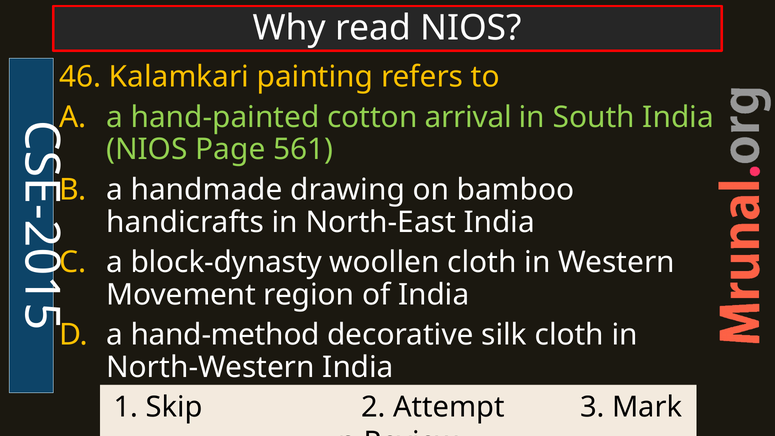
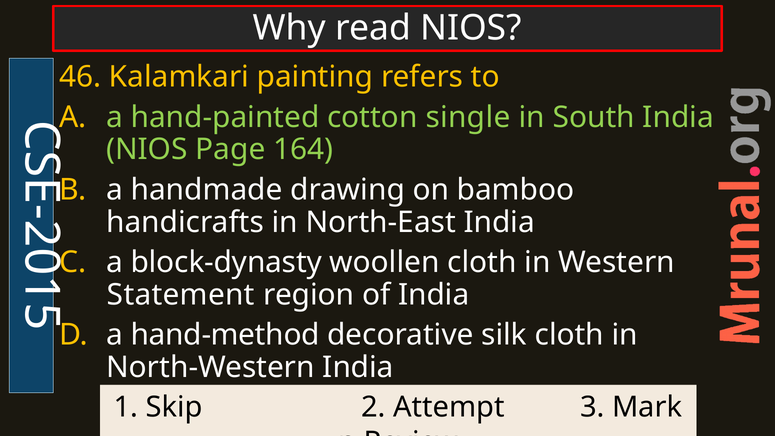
arrival: arrival -> single (468, 117)
561: 561 -> 164 (303, 150)
Movement: Movement -> Statement (181, 295)
